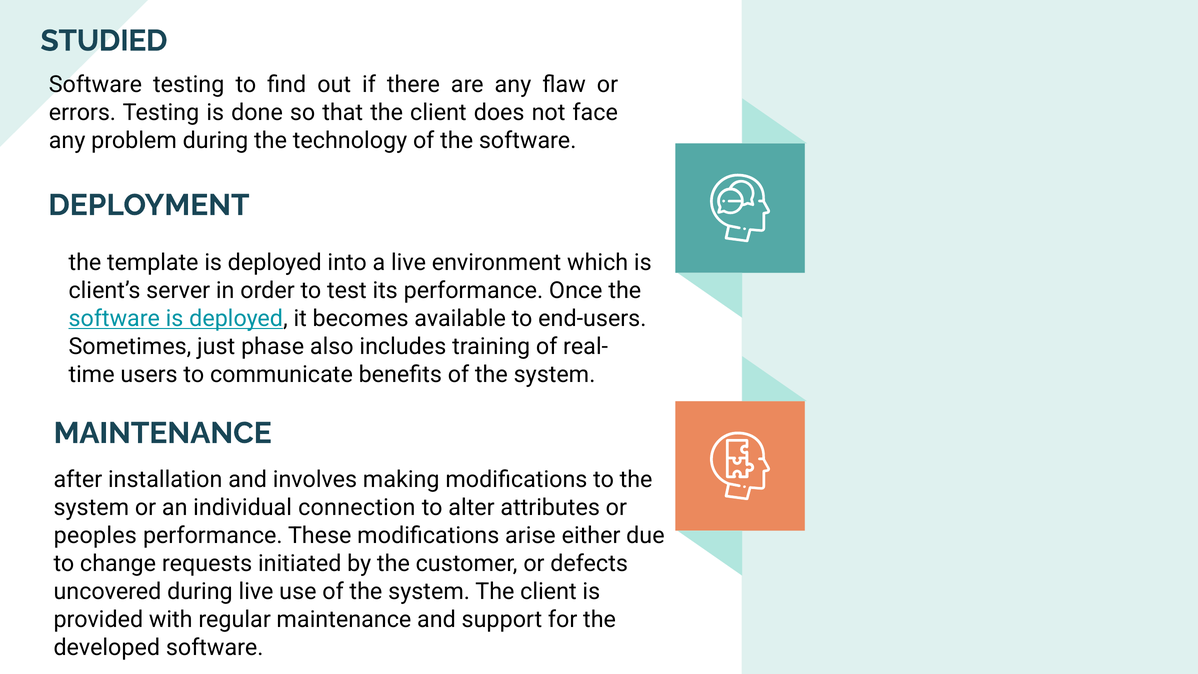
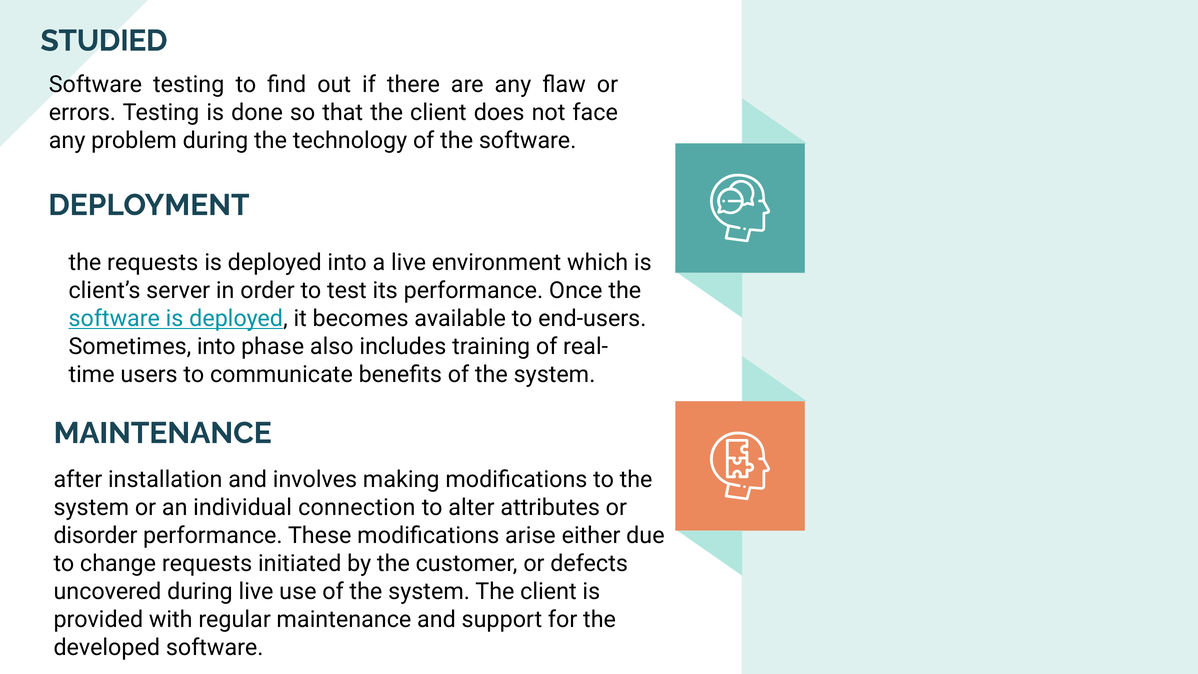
the template: template -> requests (153, 263)
Sometimes just: just -> into (216, 346)
peoples: peoples -> disorder (95, 535)
